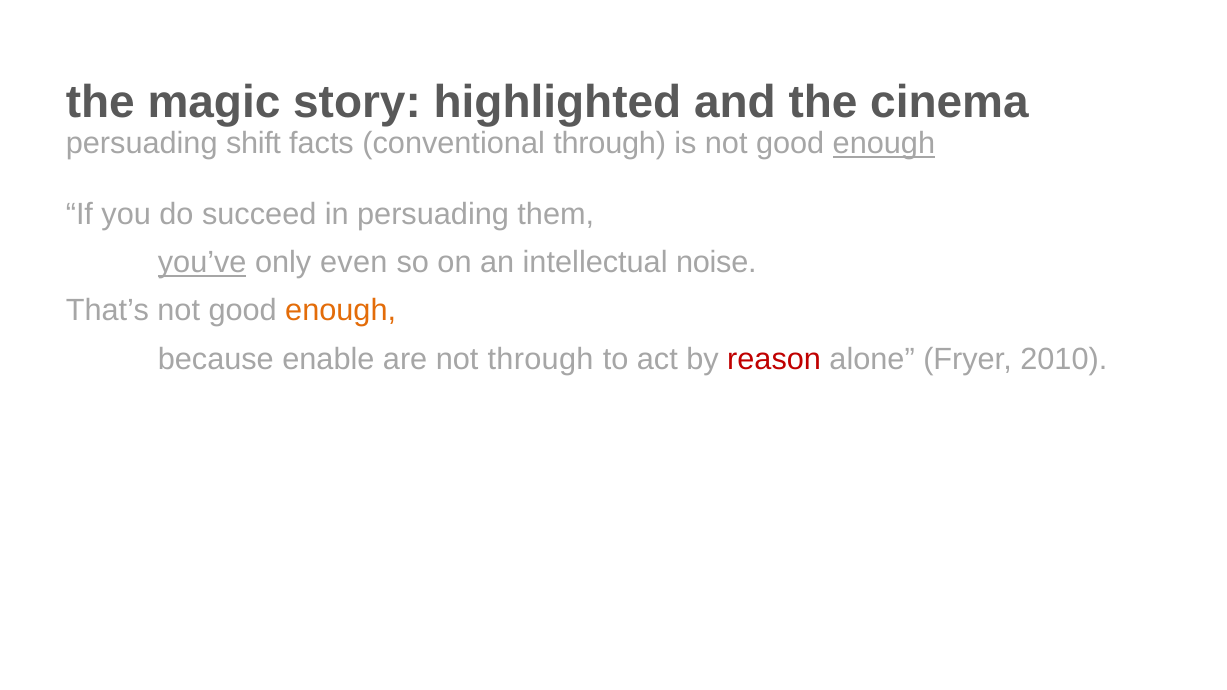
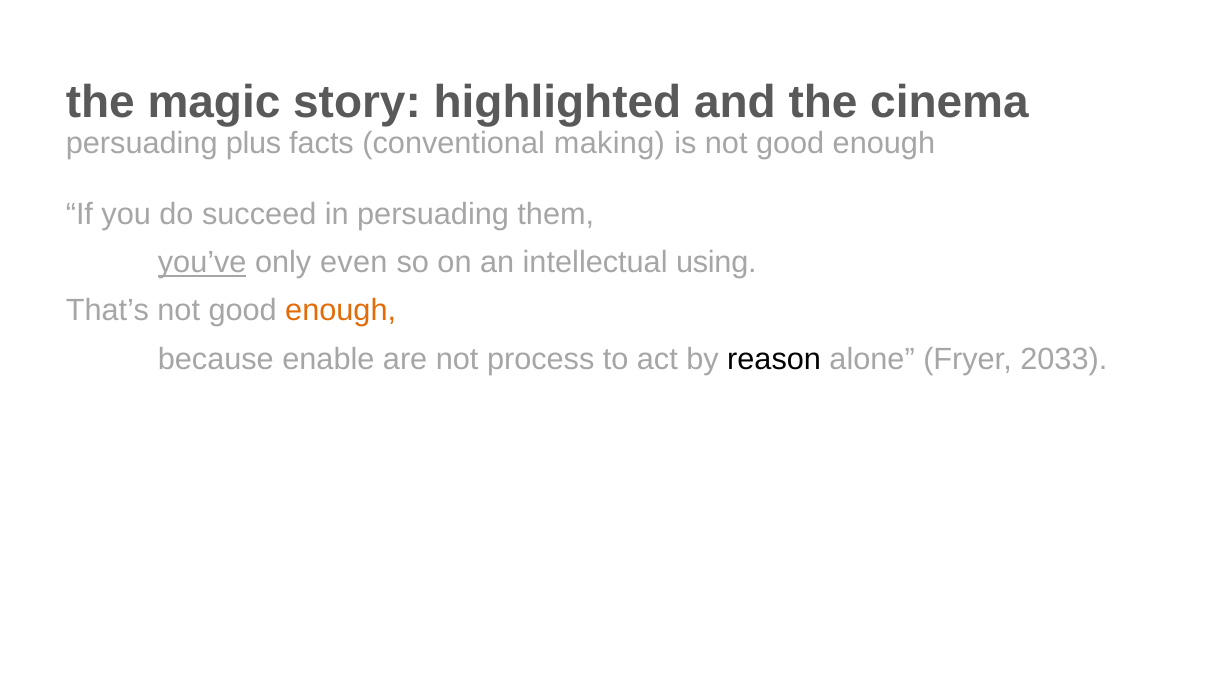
shift: shift -> plus (254, 144)
conventional through: through -> making (609, 144)
enough underline: present -> none (884, 144)
noise: noise -> using (716, 262)
not through: through -> process (541, 359)
reason colour: red -> black (774, 359)
2010: 2010 -> 2033 (1064, 359)
